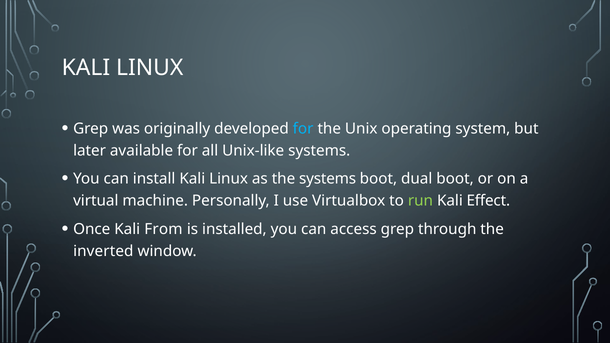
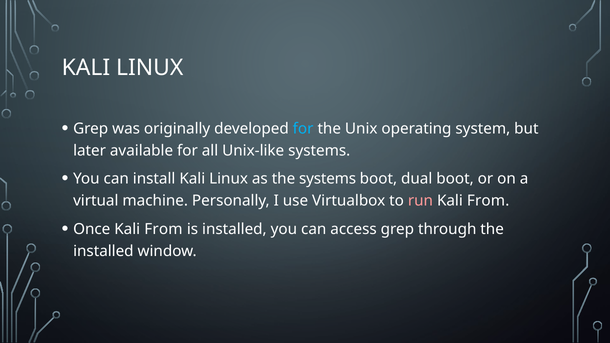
run colour: light green -> pink (420, 201)
Effect: Effect -> From (488, 201)
inverted: inverted -> installed (103, 251)
